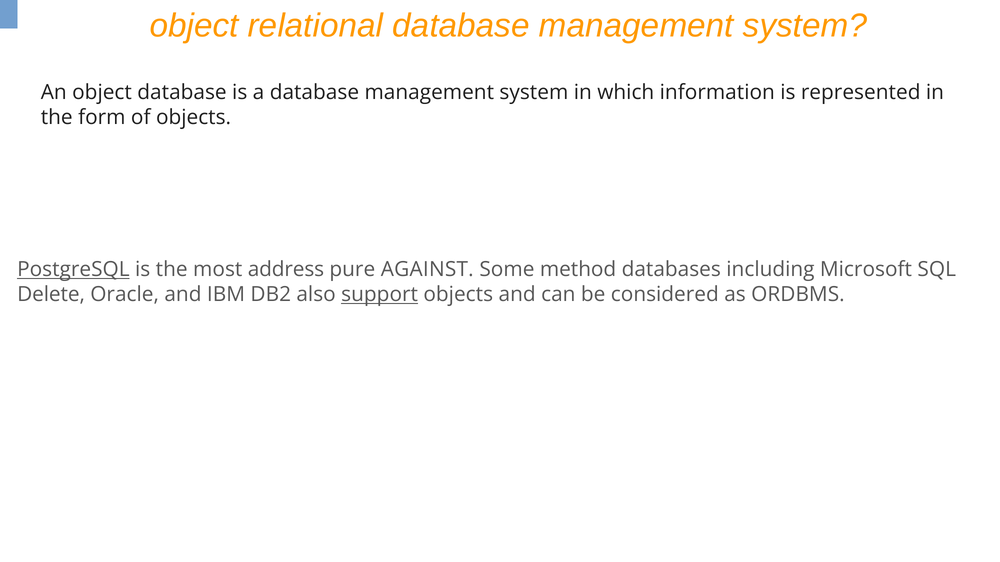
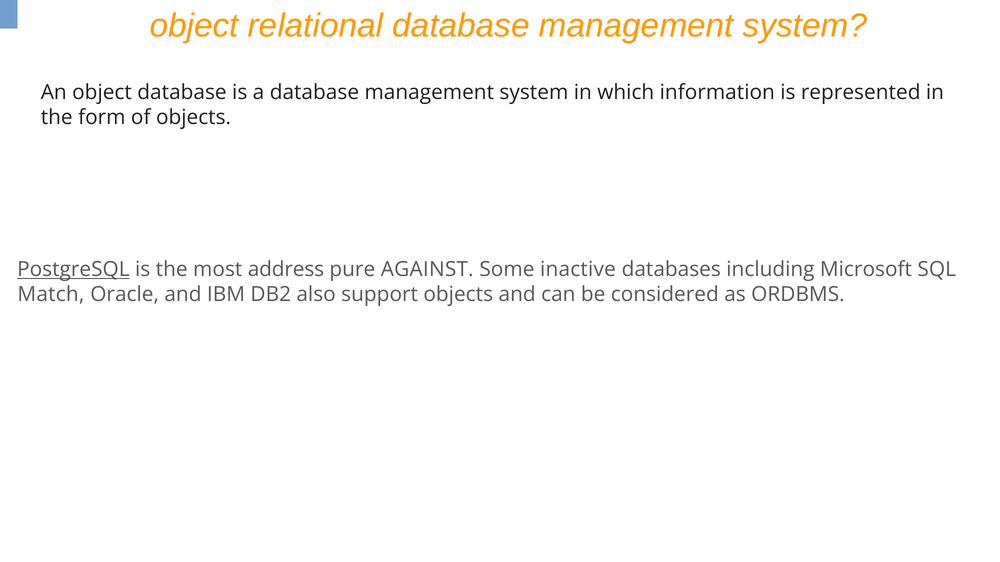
method: method -> inactive (578, 270)
Delete: Delete -> Match (51, 295)
support underline: present -> none (380, 295)
